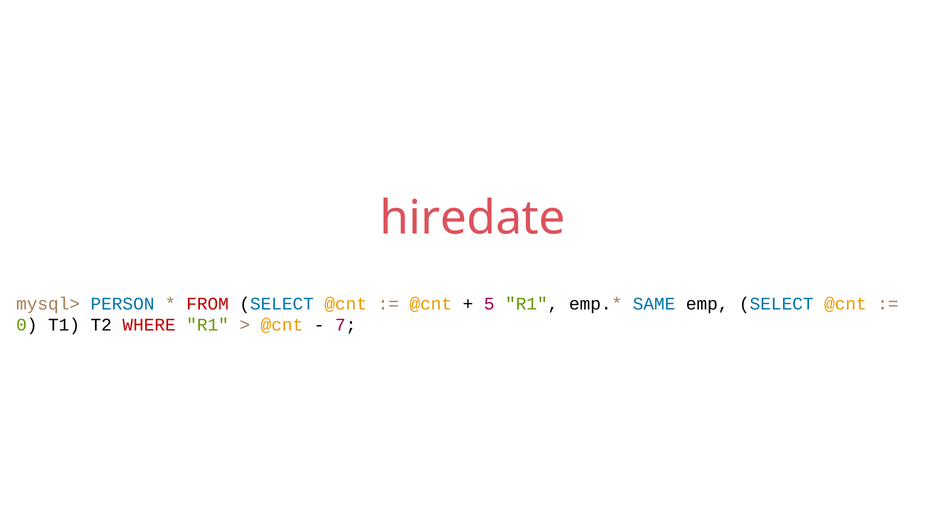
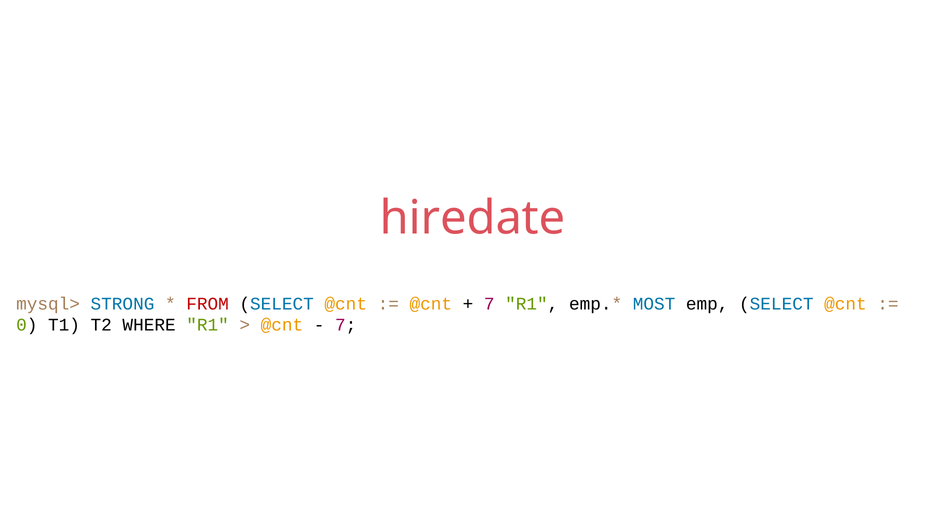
PERSON: PERSON -> STRONG (122, 303)
5: 5 -> 7 (489, 303)
SAME: SAME -> MOST (654, 303)
WHERE colour: red -> black (149, 325)
